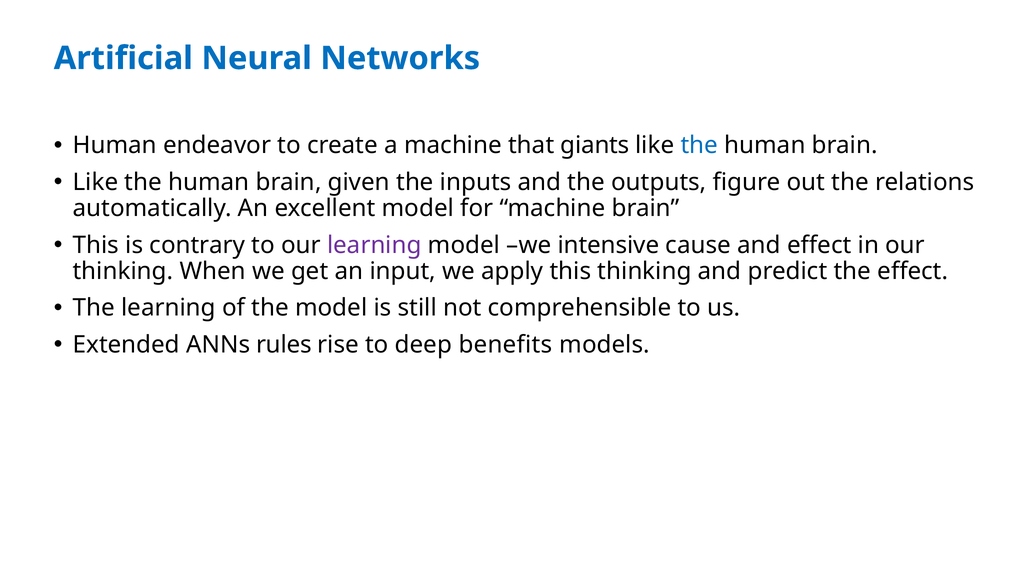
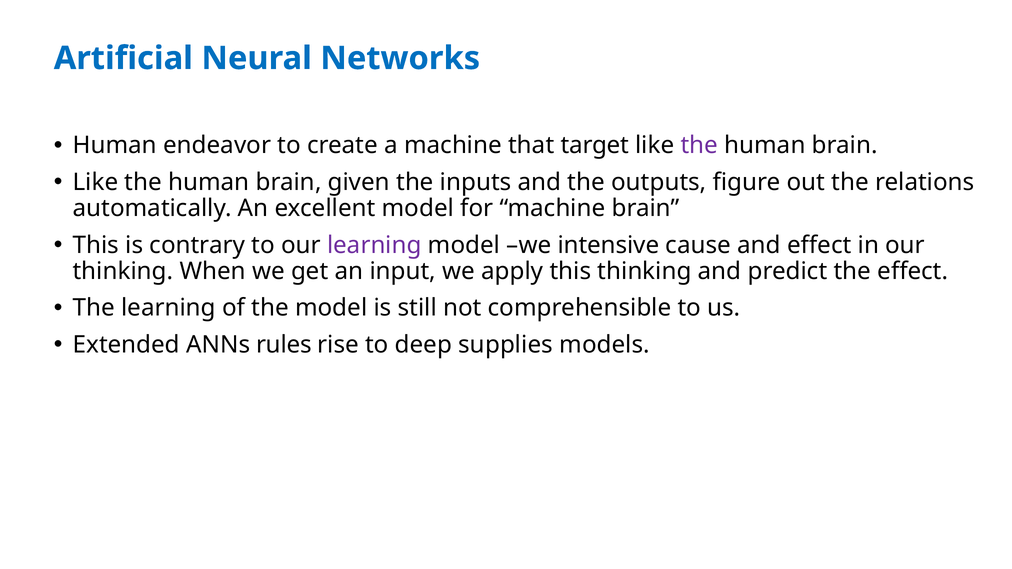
giants: giants -> target (595, 146)
the colour: blue -> purple (699, 146)
benefits: benefits -> supplies (506, 345)
